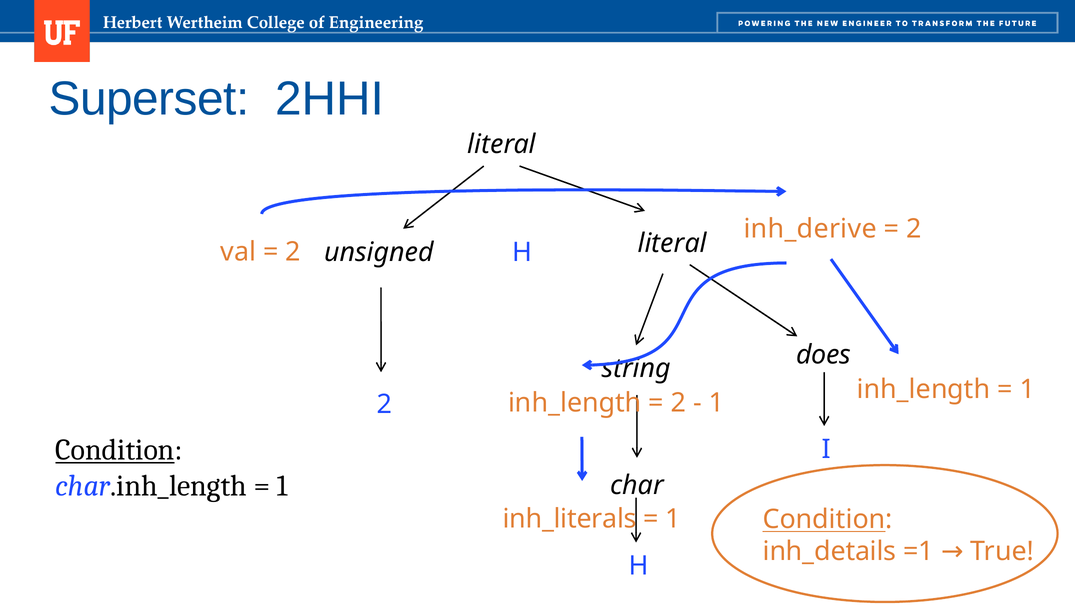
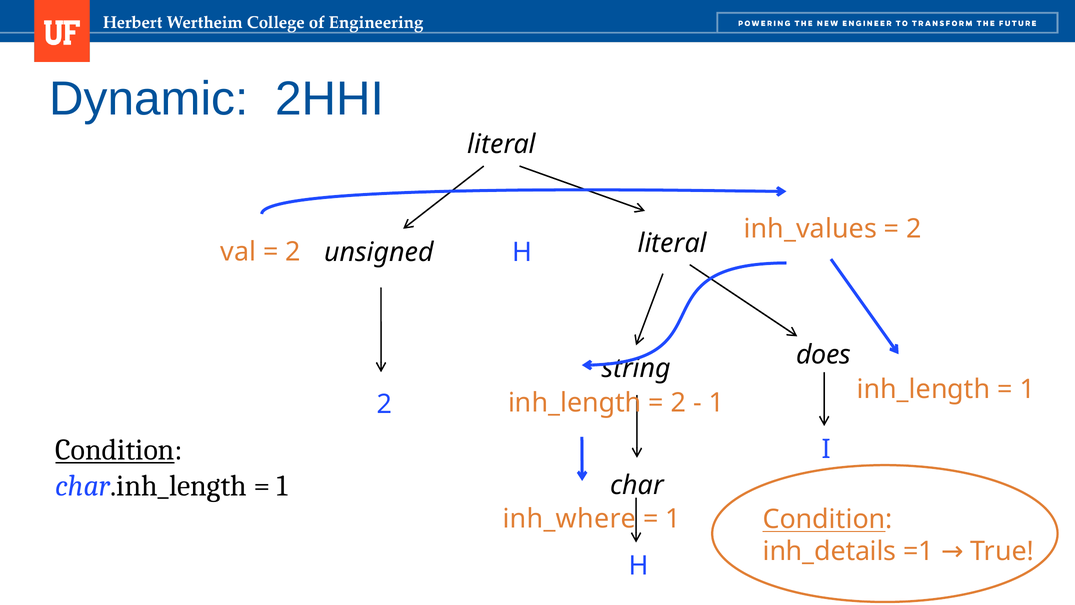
Superset: Superset -> Dynamic (149, 99)
inh_derive: inh_derive -> inh_values (810, 229)
inh_literals: inh_literals -> inh_where (569, 518)
